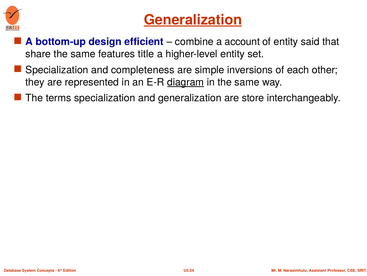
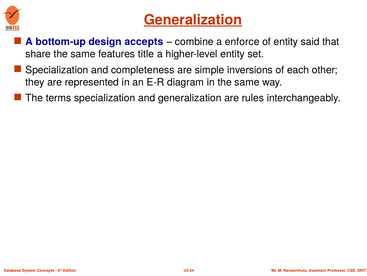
efficient: efficient -> accepts (144, 42)
account: account -> enforce (242, 42)
diagram underline: present -> none (186, 82)
store: store -> rules (253, 98)
